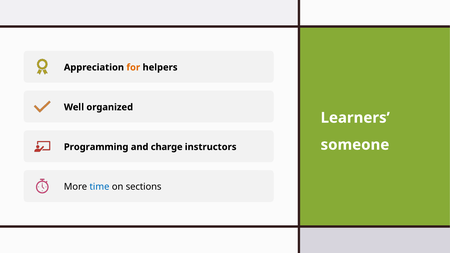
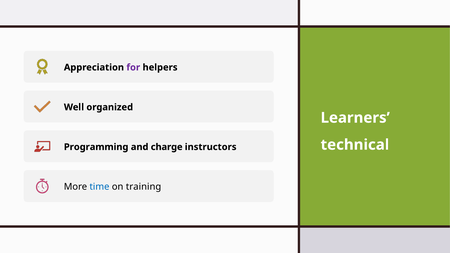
for colour: orange -> purple (133, 67)
someone: someone -> technical (355, 145)
sections: sections -> training (144, 187)
